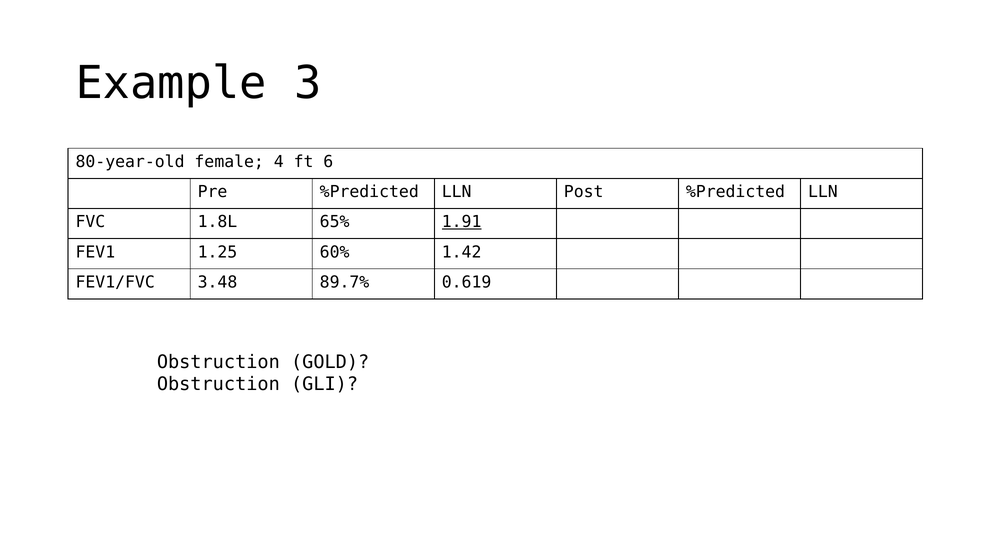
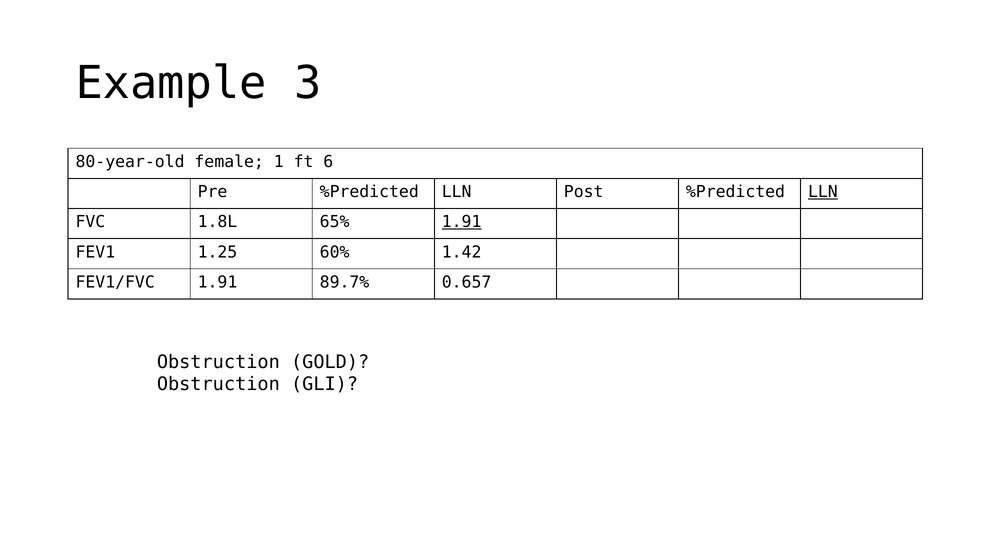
4: 4 -> 1 (279, 162)
LLN underline: none -> present (823, 192)
FEV1/FVC 3.48: 3.48 -> 1.91 (217, 282)
0.619: 0.619 -> 0.657 (467, 282)
